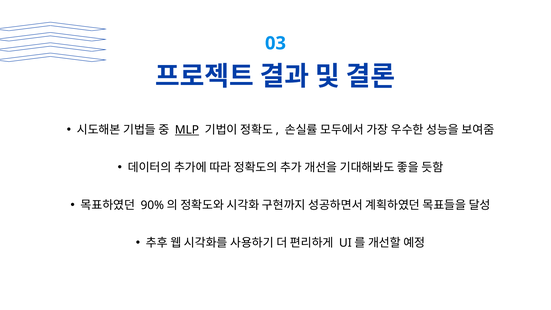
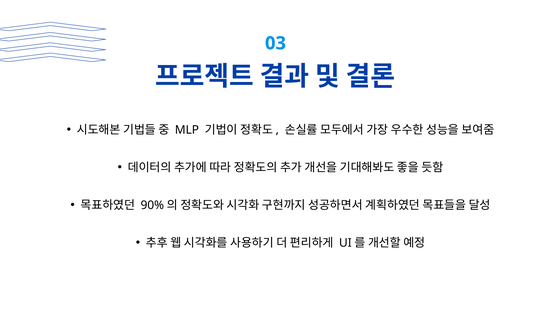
MLP underline: present -> none (187, 130)
